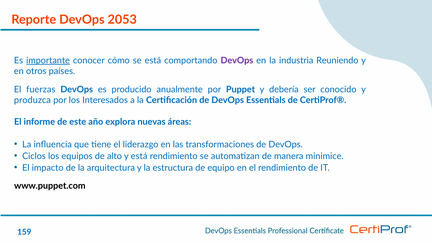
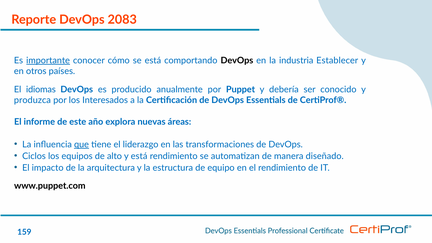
2053: 2053 -> 2083 (122, 20)
DevOps colour: purple -> black (237, 61)
Reuniendo: Reuniendo -> Establecer (337, 61)
fuerzas: fuerzas -> idiomas (41, 89)
que underline: none -> present (82, 144)
minimice: minimice -> diseñado (325, 156)
